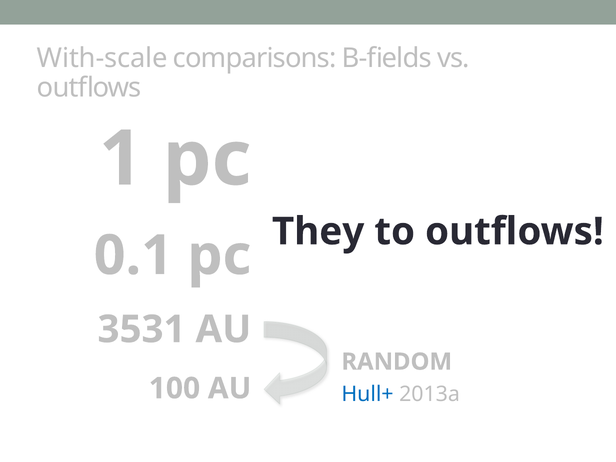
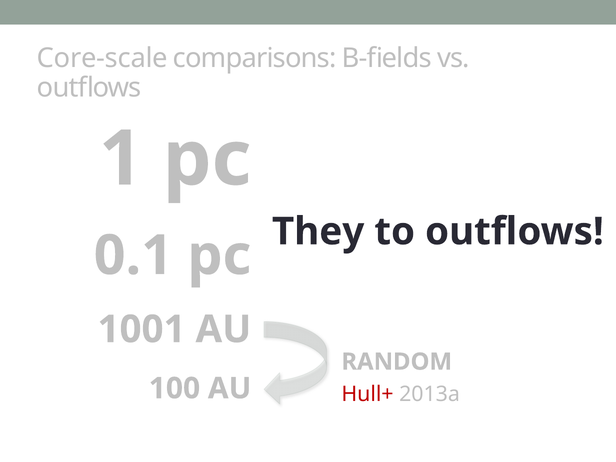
With-scale: With-scale -> Core-scale (102, 58)
3531: 3531 -> 1001 (142, 329)
Hull+ colour: blue -> red (367, 394)
